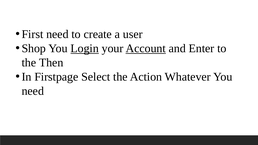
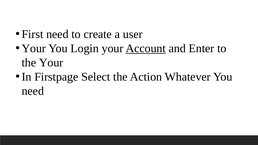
Shop: Shop -> Your (34, 49)
Login underline: present -> none (85, 49)
the Then: Then -> Your (51, 63)
